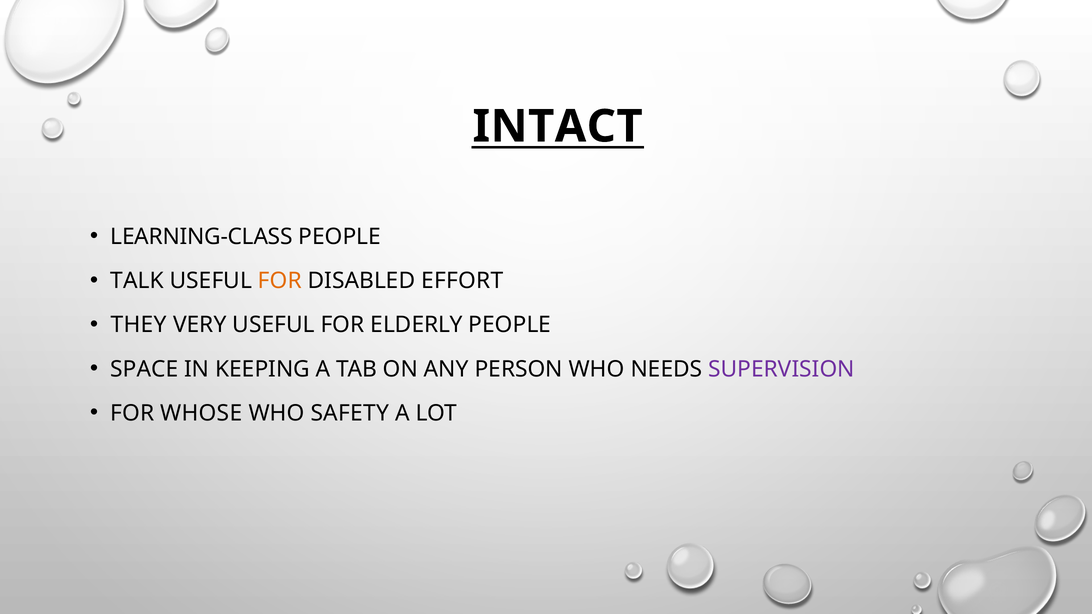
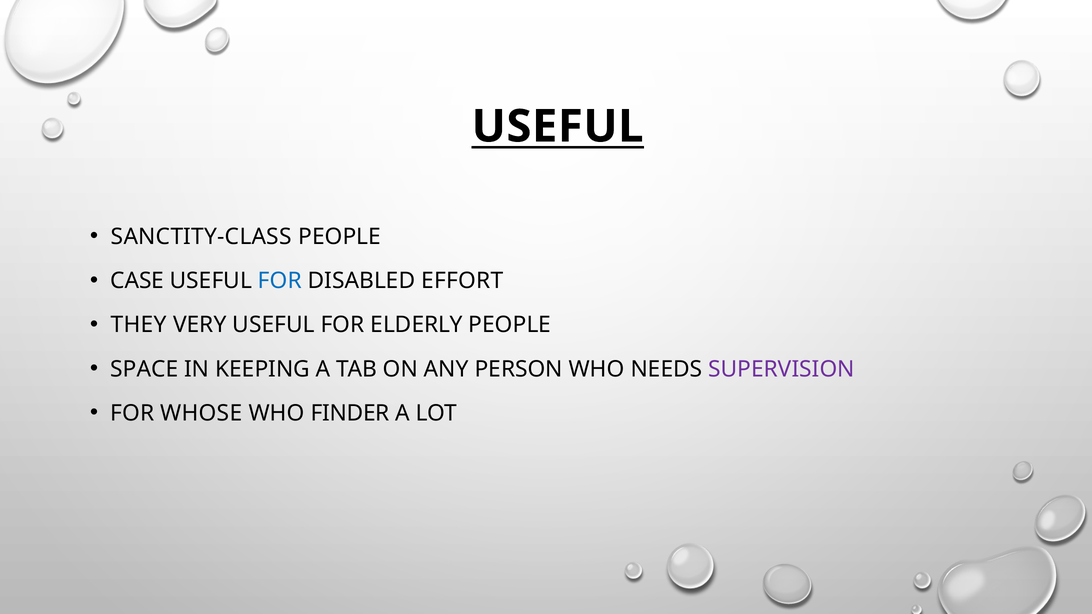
INTACT: INTACT -> USEFUL (558, 127)
LEARNING-CLASS: LEARNING-CLASS -> SANCTITY-CLASS (201, 237)
TALK: TALK -> CASE (137, 281)
FOR colour: orange -> blue (280, 281)
SAFETY: SAFETY -> FINDER (350, 413)
